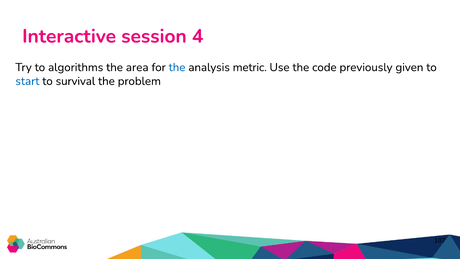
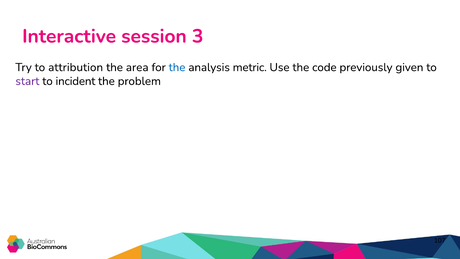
4: 4 -> 3 (198, 36)
algorithms: algorithms -> attribution (76, 67)
start colour: blue -> purple (27, 81)
survival: survival -> incident (75, 81)
